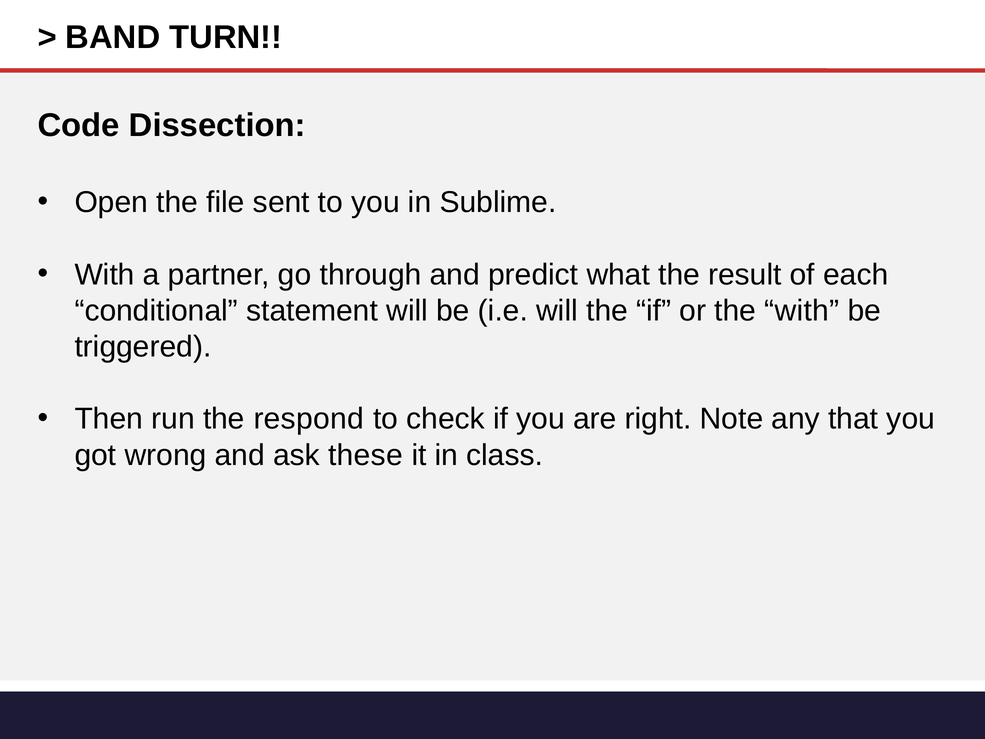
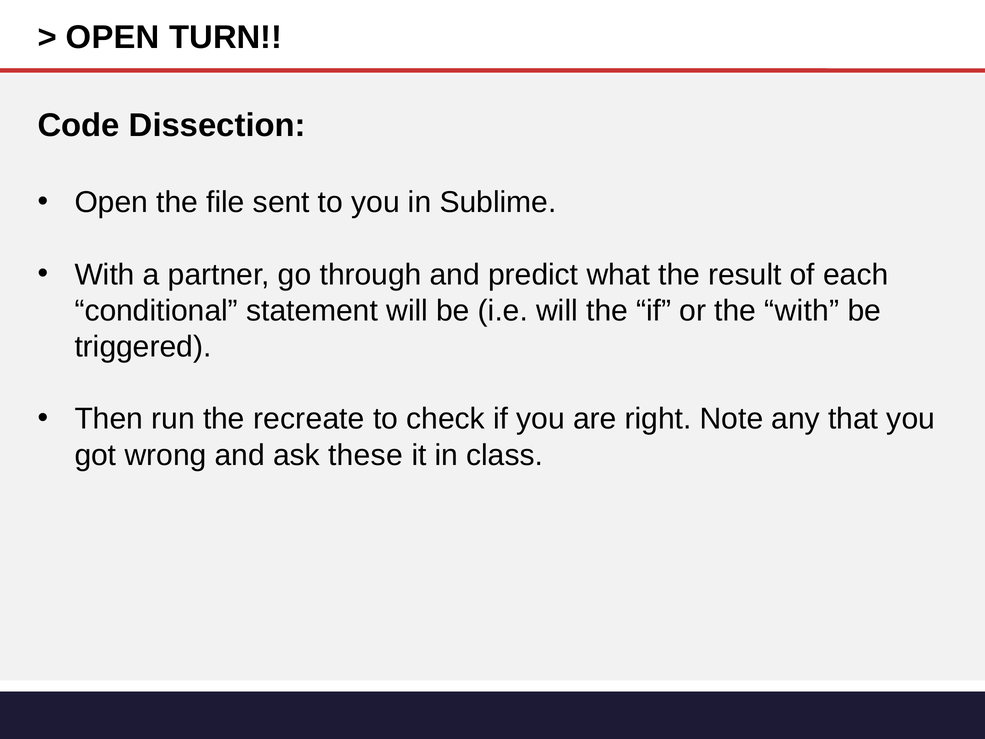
BAND: BAND -> OPEN (113, 37)
respond: respond -> recreate (309, 419)
